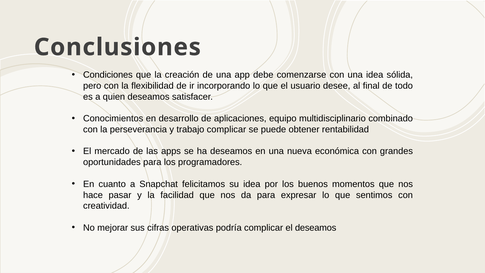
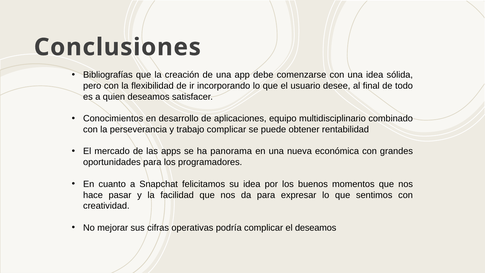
Condiciones: Condiciones -> Bibliografías (108, 75)
ha deseamos: deseamos -> panorama (231, 151)
